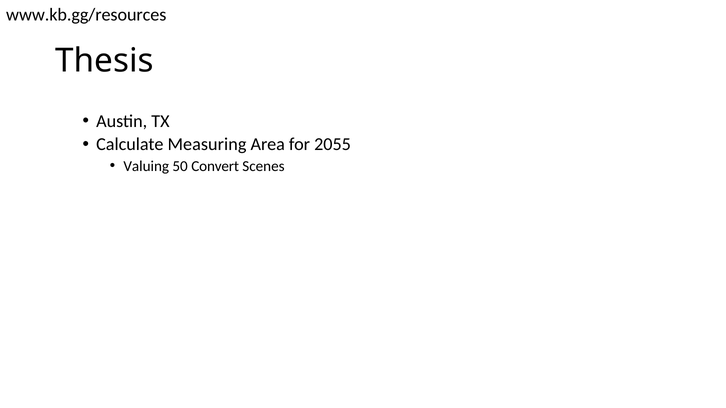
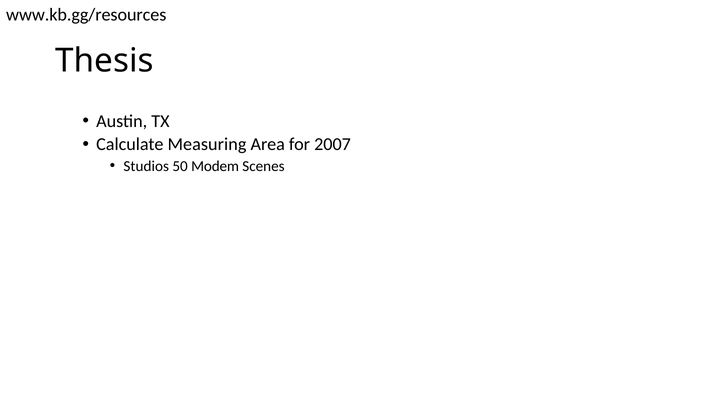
2055: 2055 -> 2007 (333, 144)
Valuing: Valuing -> Studios (146, 166)
Convert: Convert -> Modem (215, 166)
